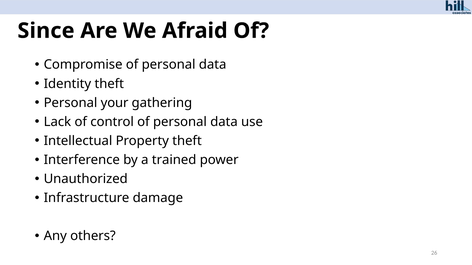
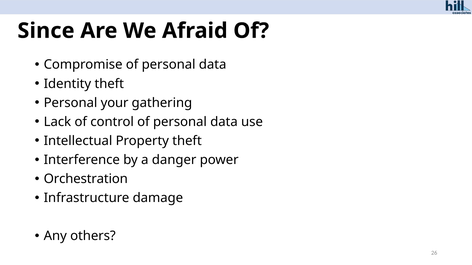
trained: trained -> danger (174, 160)
Unauthorized: Unauthorized -> Orchestration (86, 179)
